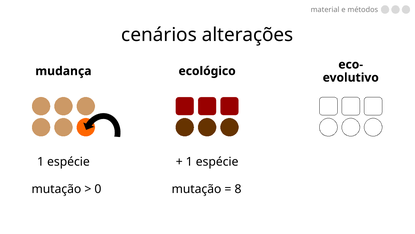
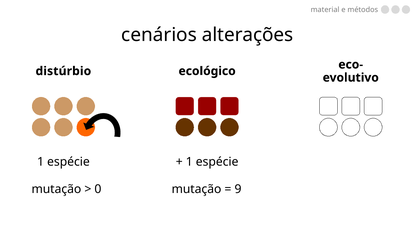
mudança: mudança -> distúrbio (63, 71)
8: 8 -> 9 (238, 189)
